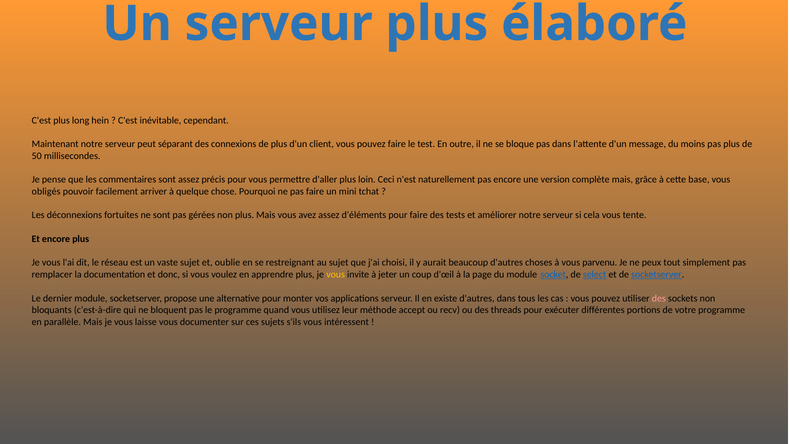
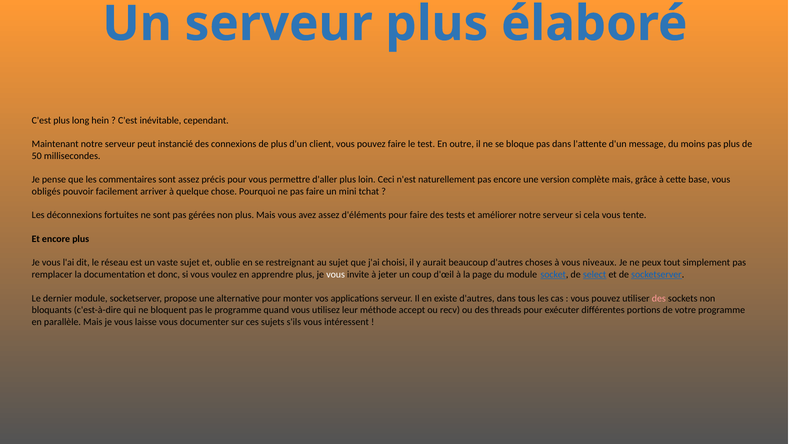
séparant: séparant -> instancié (175, 144)
parvenu: parvenu -> niveaux (600, 263)
vous colour: yellow -> white (336, 275)
